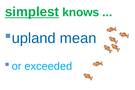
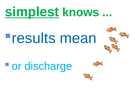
upland: upland -> results (34, 38)
exceeded: exceeded -> discharge (48, 66)
